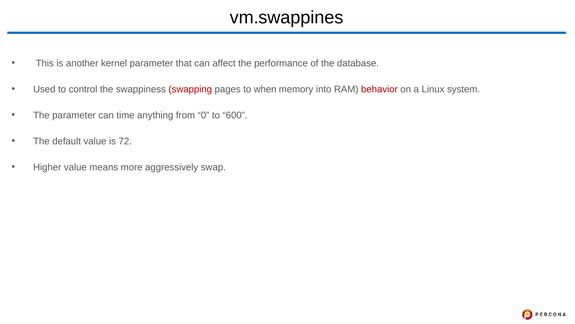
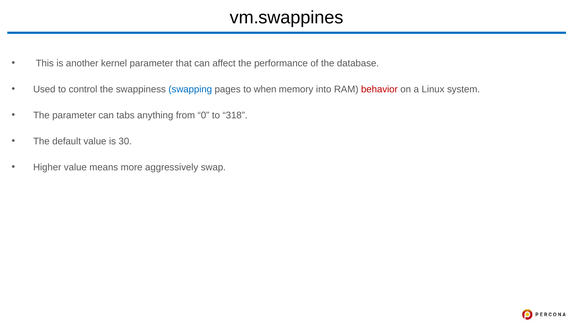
swapping colour: red -> blue (190, 89)
time: time -> tabs (126, 115)
600: 600 -> 318 (235, 115)
72: 72 -> 30 (125, 141)
